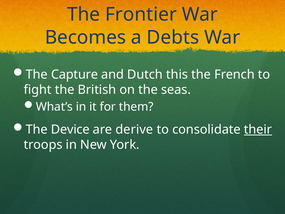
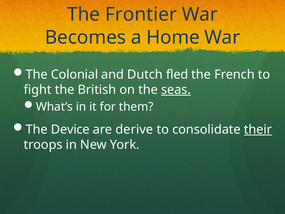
Debts: Debts -> Home (173, 37)
Capture: Capture -> Colonial (75, 74)
this: this -> fled (177, 74)
seas underline: none -> present (176, 90)
